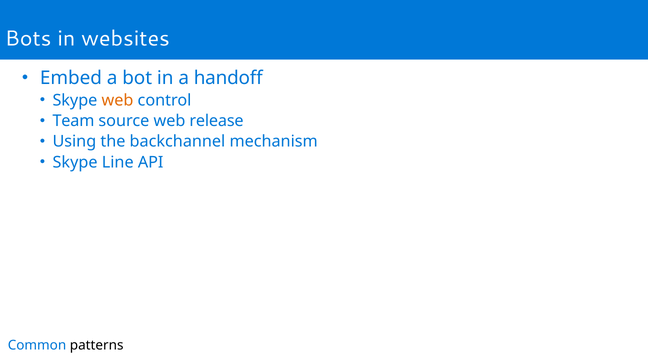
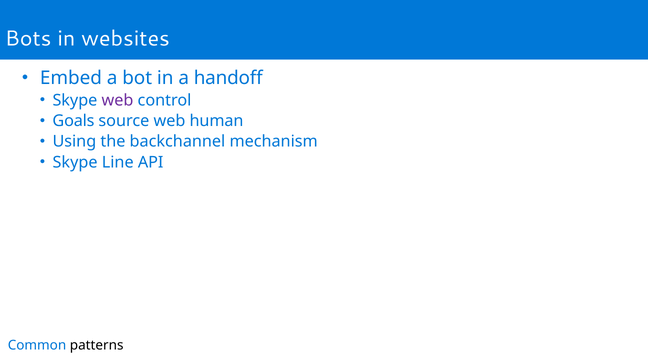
web colour: orange -> purple (117, 100)
Team: Team -> Goals (73, 121)
release: release -> human (217, 121)
